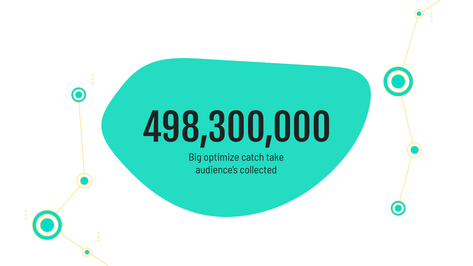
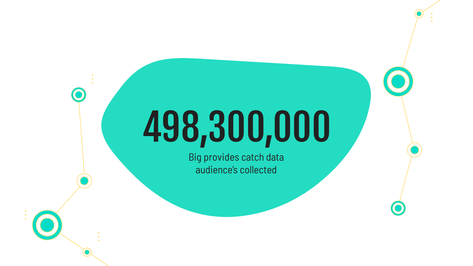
optimize: optimize -> provides (221, 157)
take: take -> data (275, 157)
